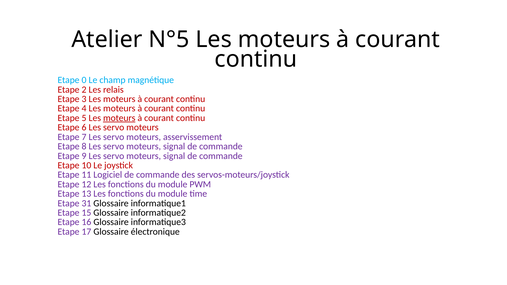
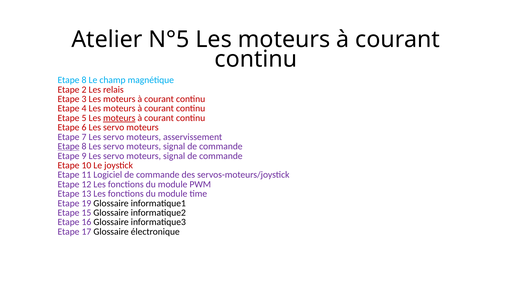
0: 0 -> 8 (84, 80)
Etape underline: none -> present (69, 146)
31: 31 -> 19 (86, 203)
